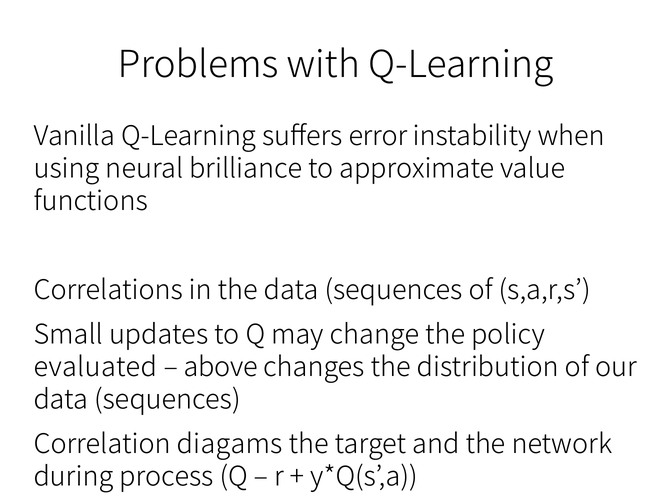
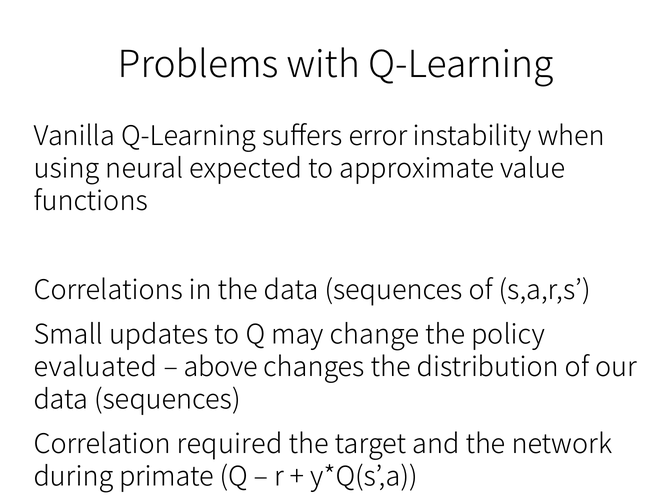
brilliance: brilliance -> expected (246, 169)
diagams: diagams -> required (230, 444)
process: process -> primate (167, 477)
